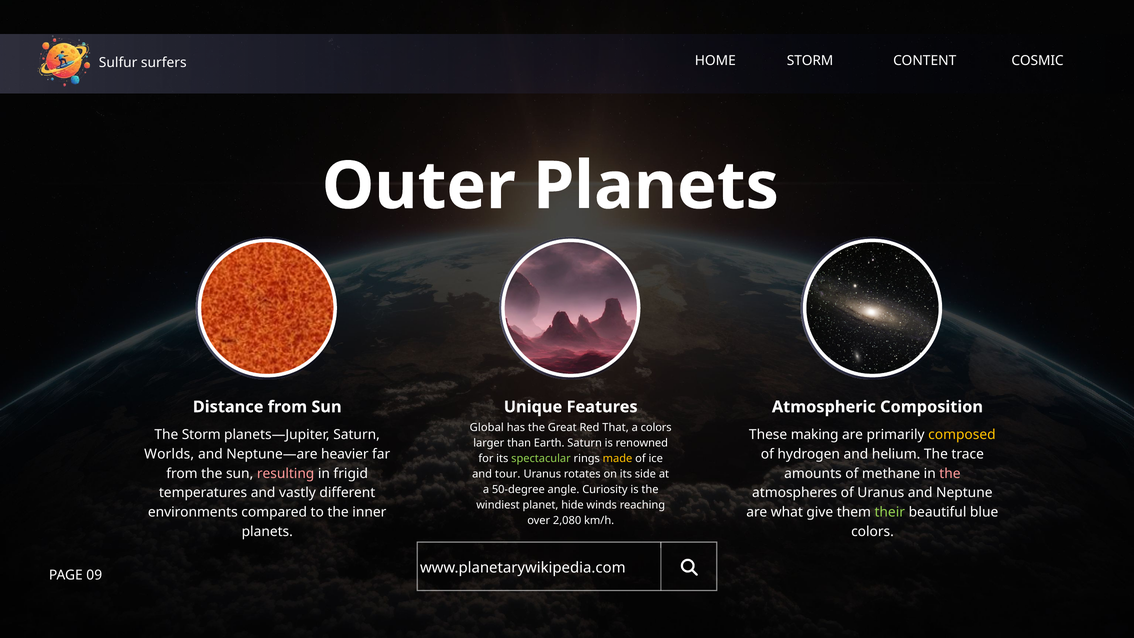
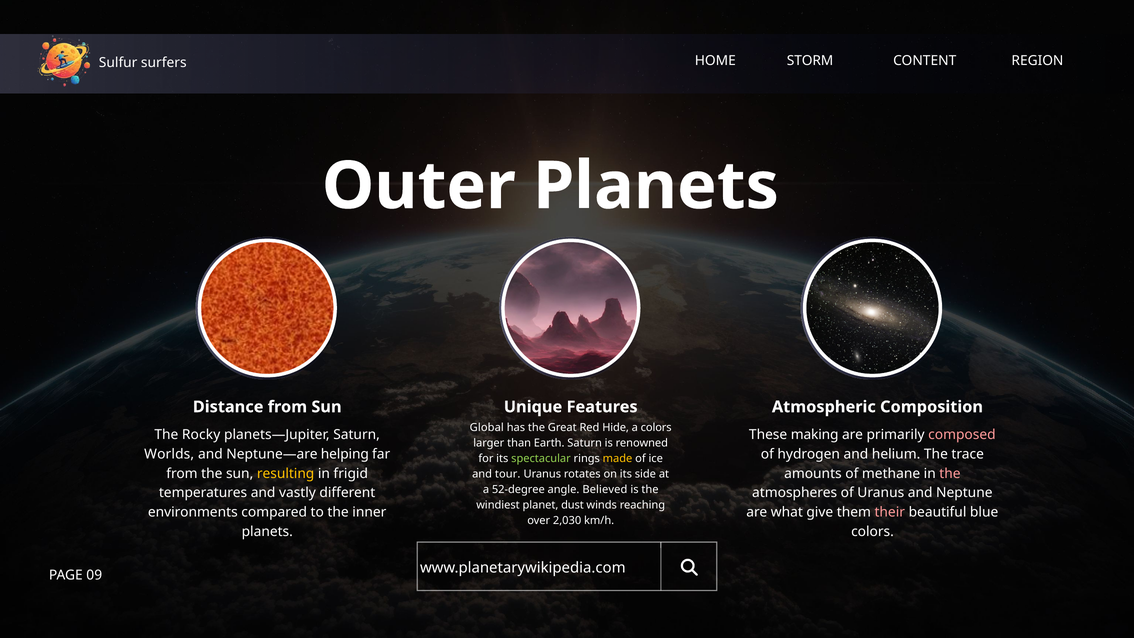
COSMIC: COSMIC -> REGION (1037, 61)
That: That -> Hide (616, 427)
The Storm: Storm -> Rocky (201, 435)
composed colour: yellow -> pink (962, 435)
heavier: heavier -> helping (345, 454)
resulting colour: pink -> yellow (286, 473)
50-degree: 50-degree -> 52-degree (518, 489)
Curiosity: Curiosity -> Believed (605, 489)
hide: hide -> dust (572, 505)
their colour: light green -> pink (890, 512)
2,080: 2,080 -> 2,030 (567, 520)
